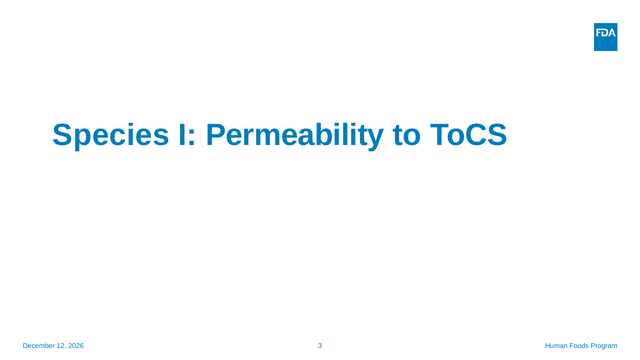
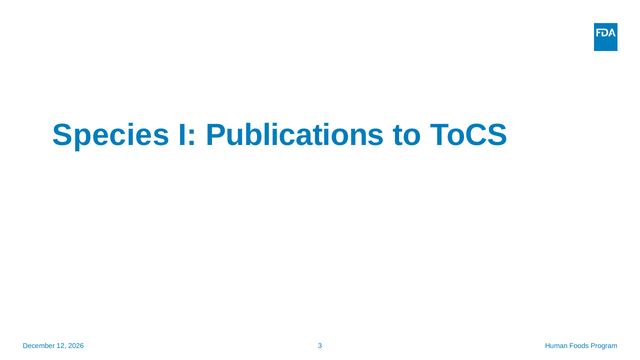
Permeability: Permeability -> Publications (295, 135)
